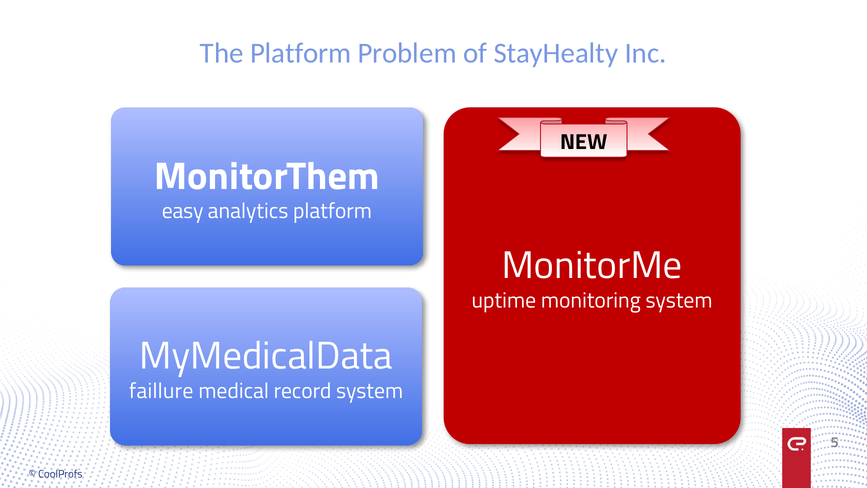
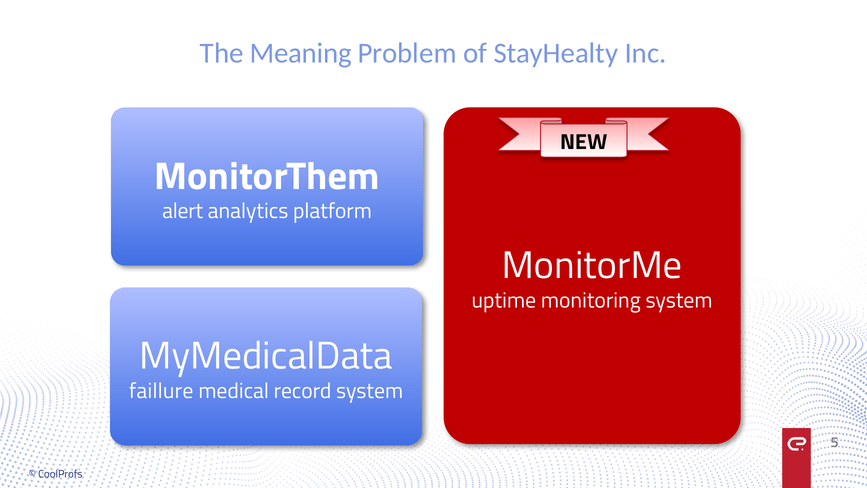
The Platform: Platform -> Meaning (301, 53)
easy: easy -> alert (183, 211)
